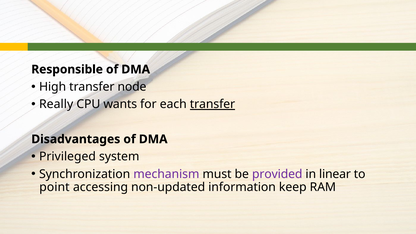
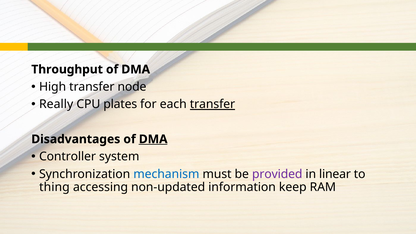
Responsible: Responsible -> Throughput (67, 69)
wants: wants -> plates (120, 104)
DMA underline: none -> present (153, 139)
Privileged: Privileged -> Controller (68, 157)
mechanism colour: purple -> blue (166, 174)
point: point -> thing (54, 187)
